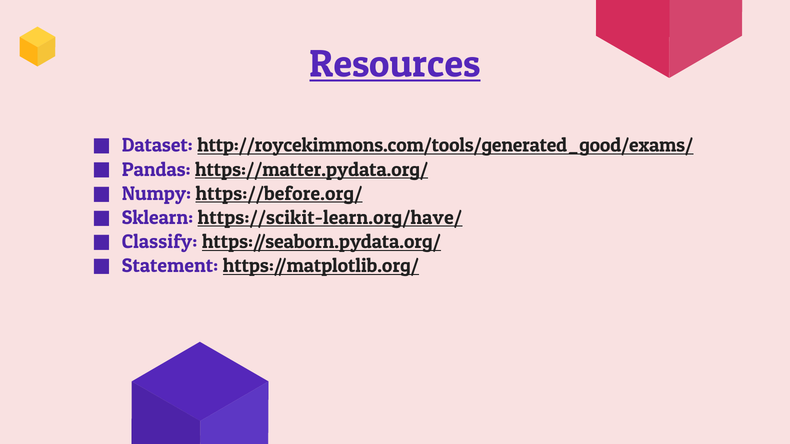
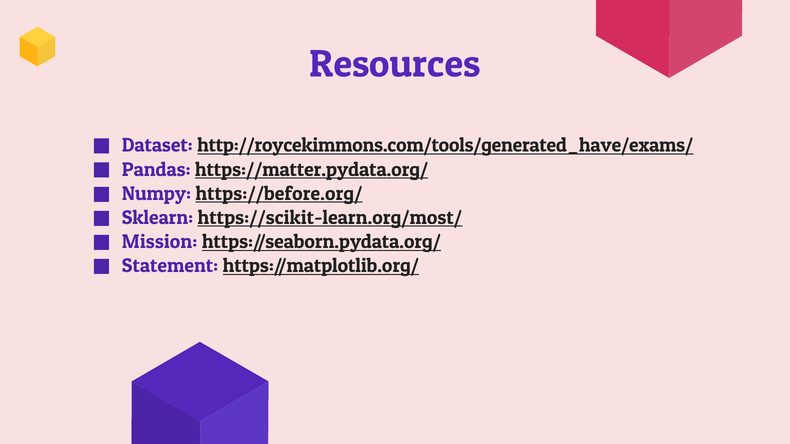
Resources underline: present -> none (395, 64)
http://roycekimmons.com/tools/generated_good/exams/: http://roycekimmons.com/tools/generated_good/exams/ -> http://roycekimmons.com/tools/generated_have/exams/ (445, 146)
https://scikit-learn.org/have/: https://scikit-learn.org/have/ -> https://scikit-learn.org/most/ (330, 218)
Classify: Classify -> Mission (160, 242)
